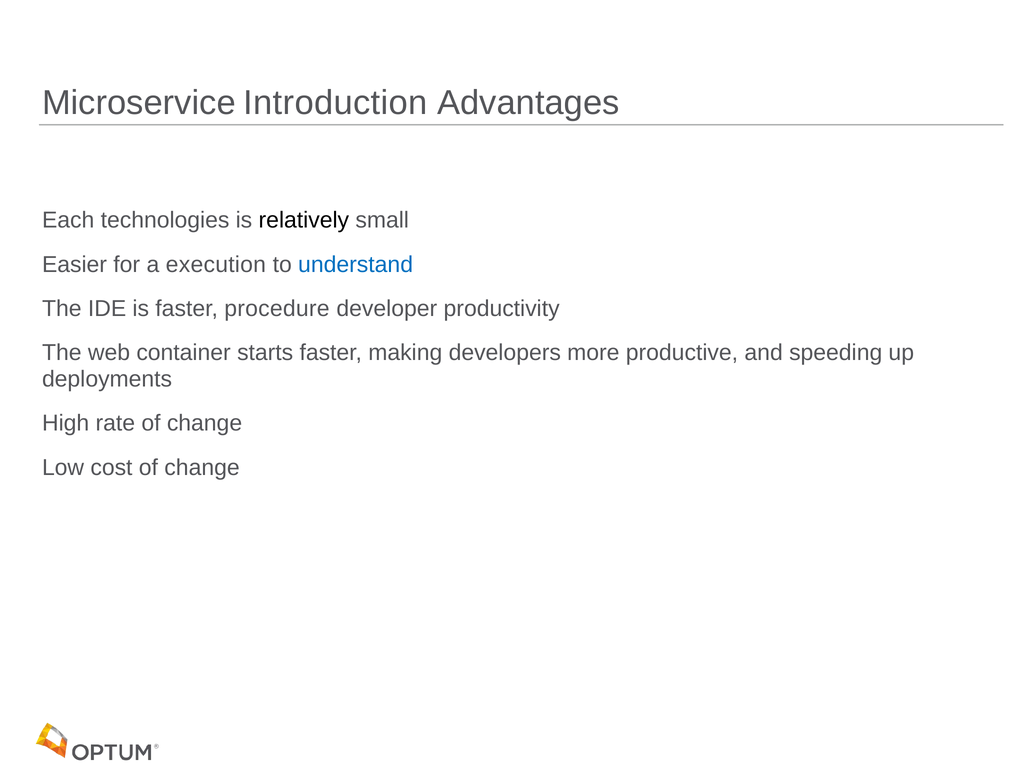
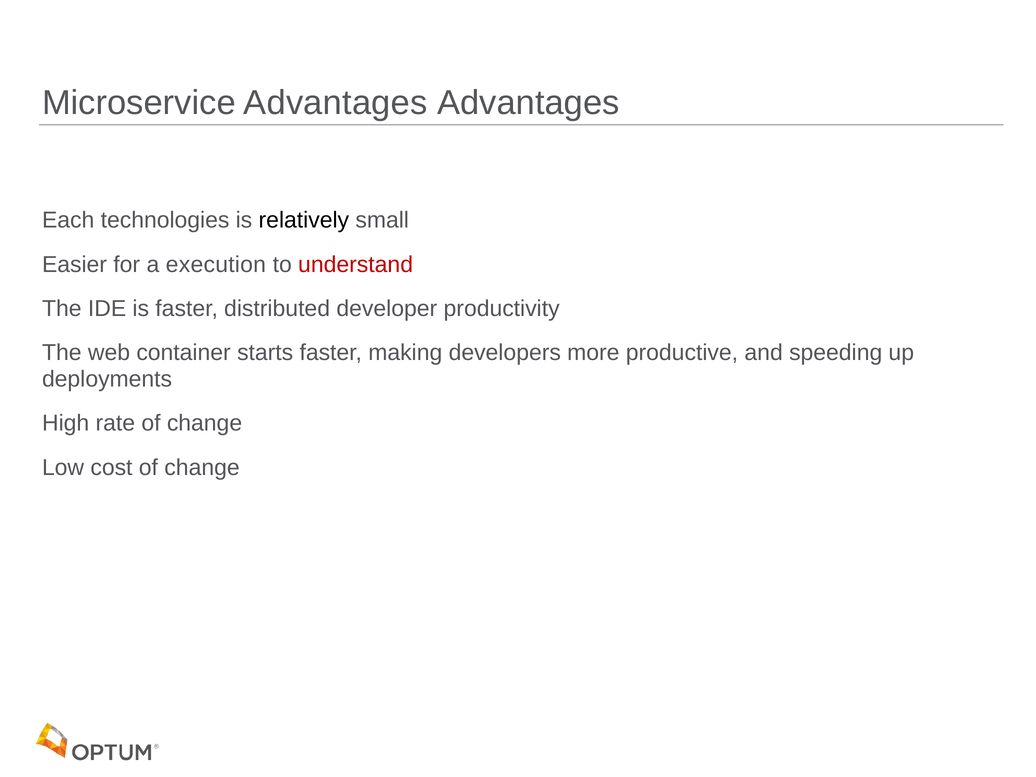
Microservice Introduction: Introduction -> Advantages (335, 103)
understand colour: blue -> red (356, 264)
procedure: procedure -> distributed (277, 309)
